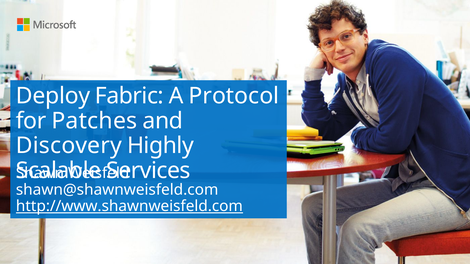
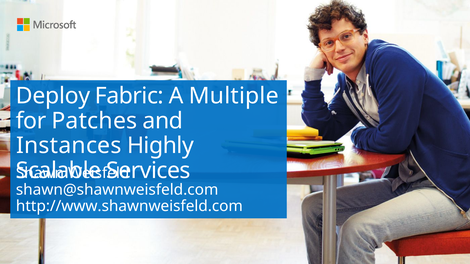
Protocol: Protocol -> Multiple (234, 96)
Discovery: Discovery -> Instances (69, 146)
http://www.shawnweisfeld.com underline: present -> none (129, 207)
